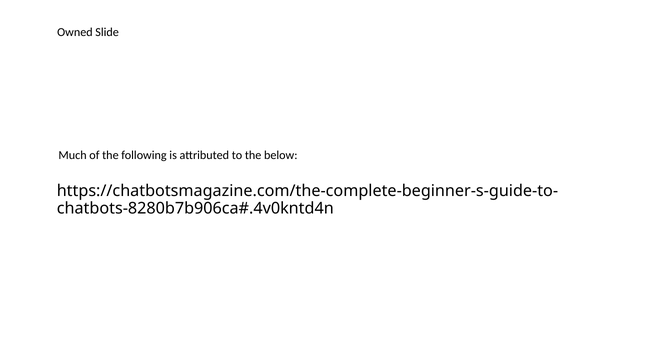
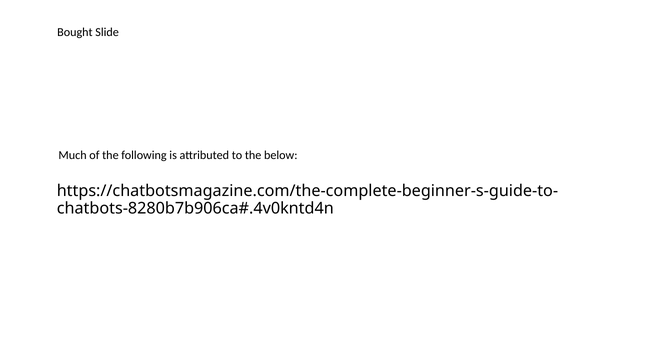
Owned: Owned -> Bought (75, 32)
